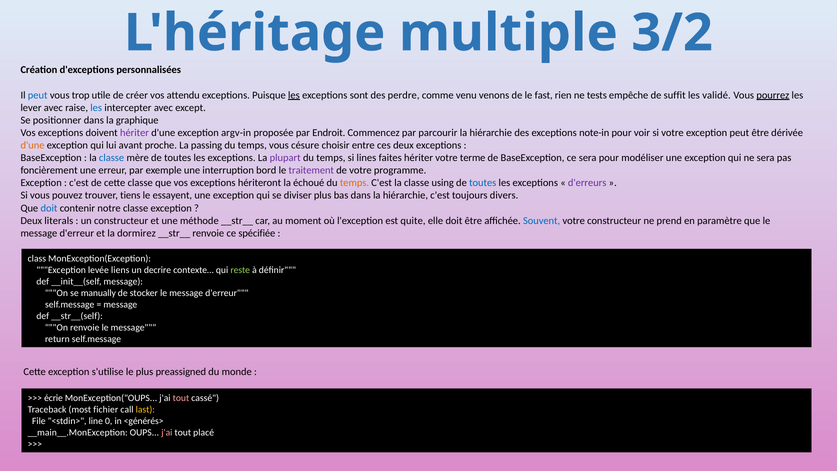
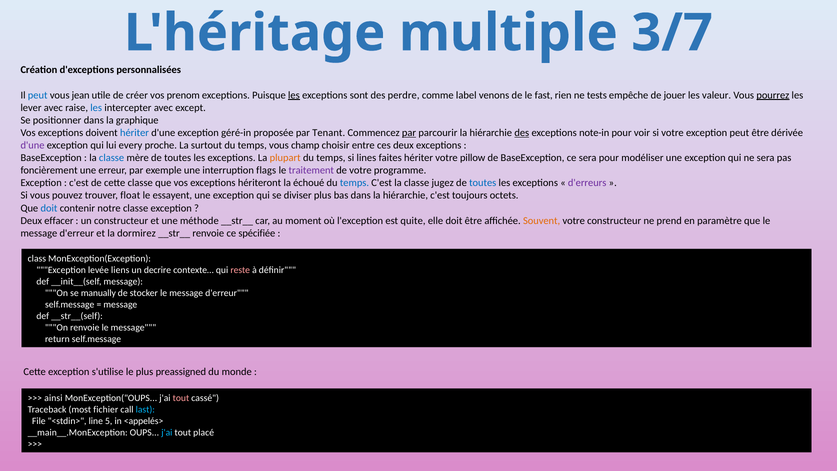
3/2: 3/2 -> 3/7 (672, 33)
trop: trop -> jean (81, 95)
attendu: attendu -> prenom (183, 95)
venu: venu -> label (466, 95)
suffit: suffit -> jouer (675, 95)
validé: validé -> valeur (717, 95)
hériter colour: purple -> blue (135, 133)
argv-in: argv-in -> géré-in (236, 133)
Endroit: Endroit -> Tenant (329, 133)
par underline: none -> present (409, 133)
des underline: none -> present (522, 133)
d'une colour: orange -> purple (32, 145)
avant: avant -> every (131, 145)
passing: passing -> surtout (207, 145)
césure: césure -> champ (305, 145)
plupart colour: purple -> orange (285, 158)
terme: terme -> pillow (473, 158)
bord: bord -> flags (266, 170)
temps colour: orange -> blue (354, 183)
using: using -> jugez (443, 183)
tiens: tiens -> float (130, 195)
divers: divers -> octets (504, 195)
literals: literals -> effacer (59, 221)
Souvent colour: blue -> orange (542, 221)
reste colour: light green -> pink (240, 270)
écrie: écrie -> ainsi (53, 398)
last colour: yellow -> light blue (145, 409)
0: 0 -> 5 (109, 421)
<générés>: <générés> -> <appelés> (144, 421)
j'ai colour: pink -> light blue (167, 432)
